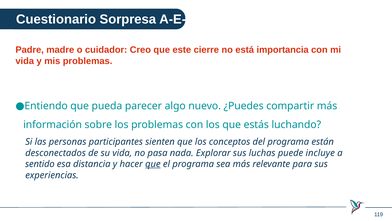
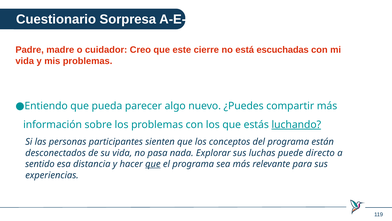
importancia: importancia -> escuchadas (283, 50)
luchando underline: none -> present (296, 124)
incluye: incluye -> directo (320, 153)
